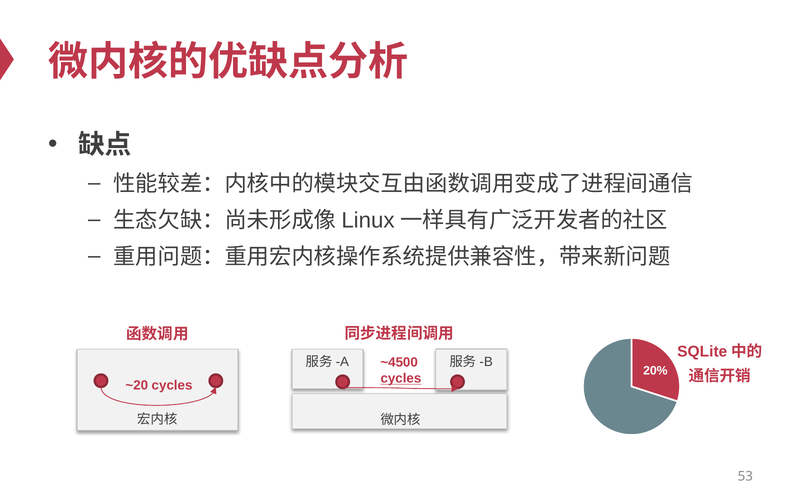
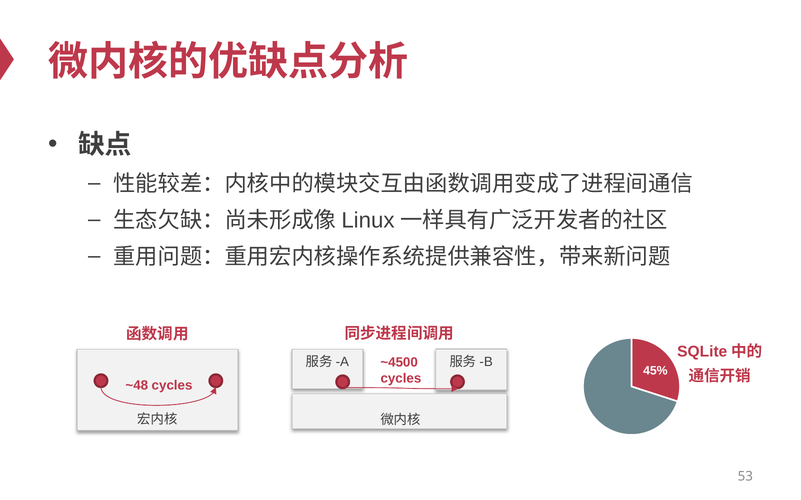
20%: 20% -> 45% (655, 371)
cycles underline: present -> none (401, 379)
~20: ~20 -> ~48 (137, 386)
